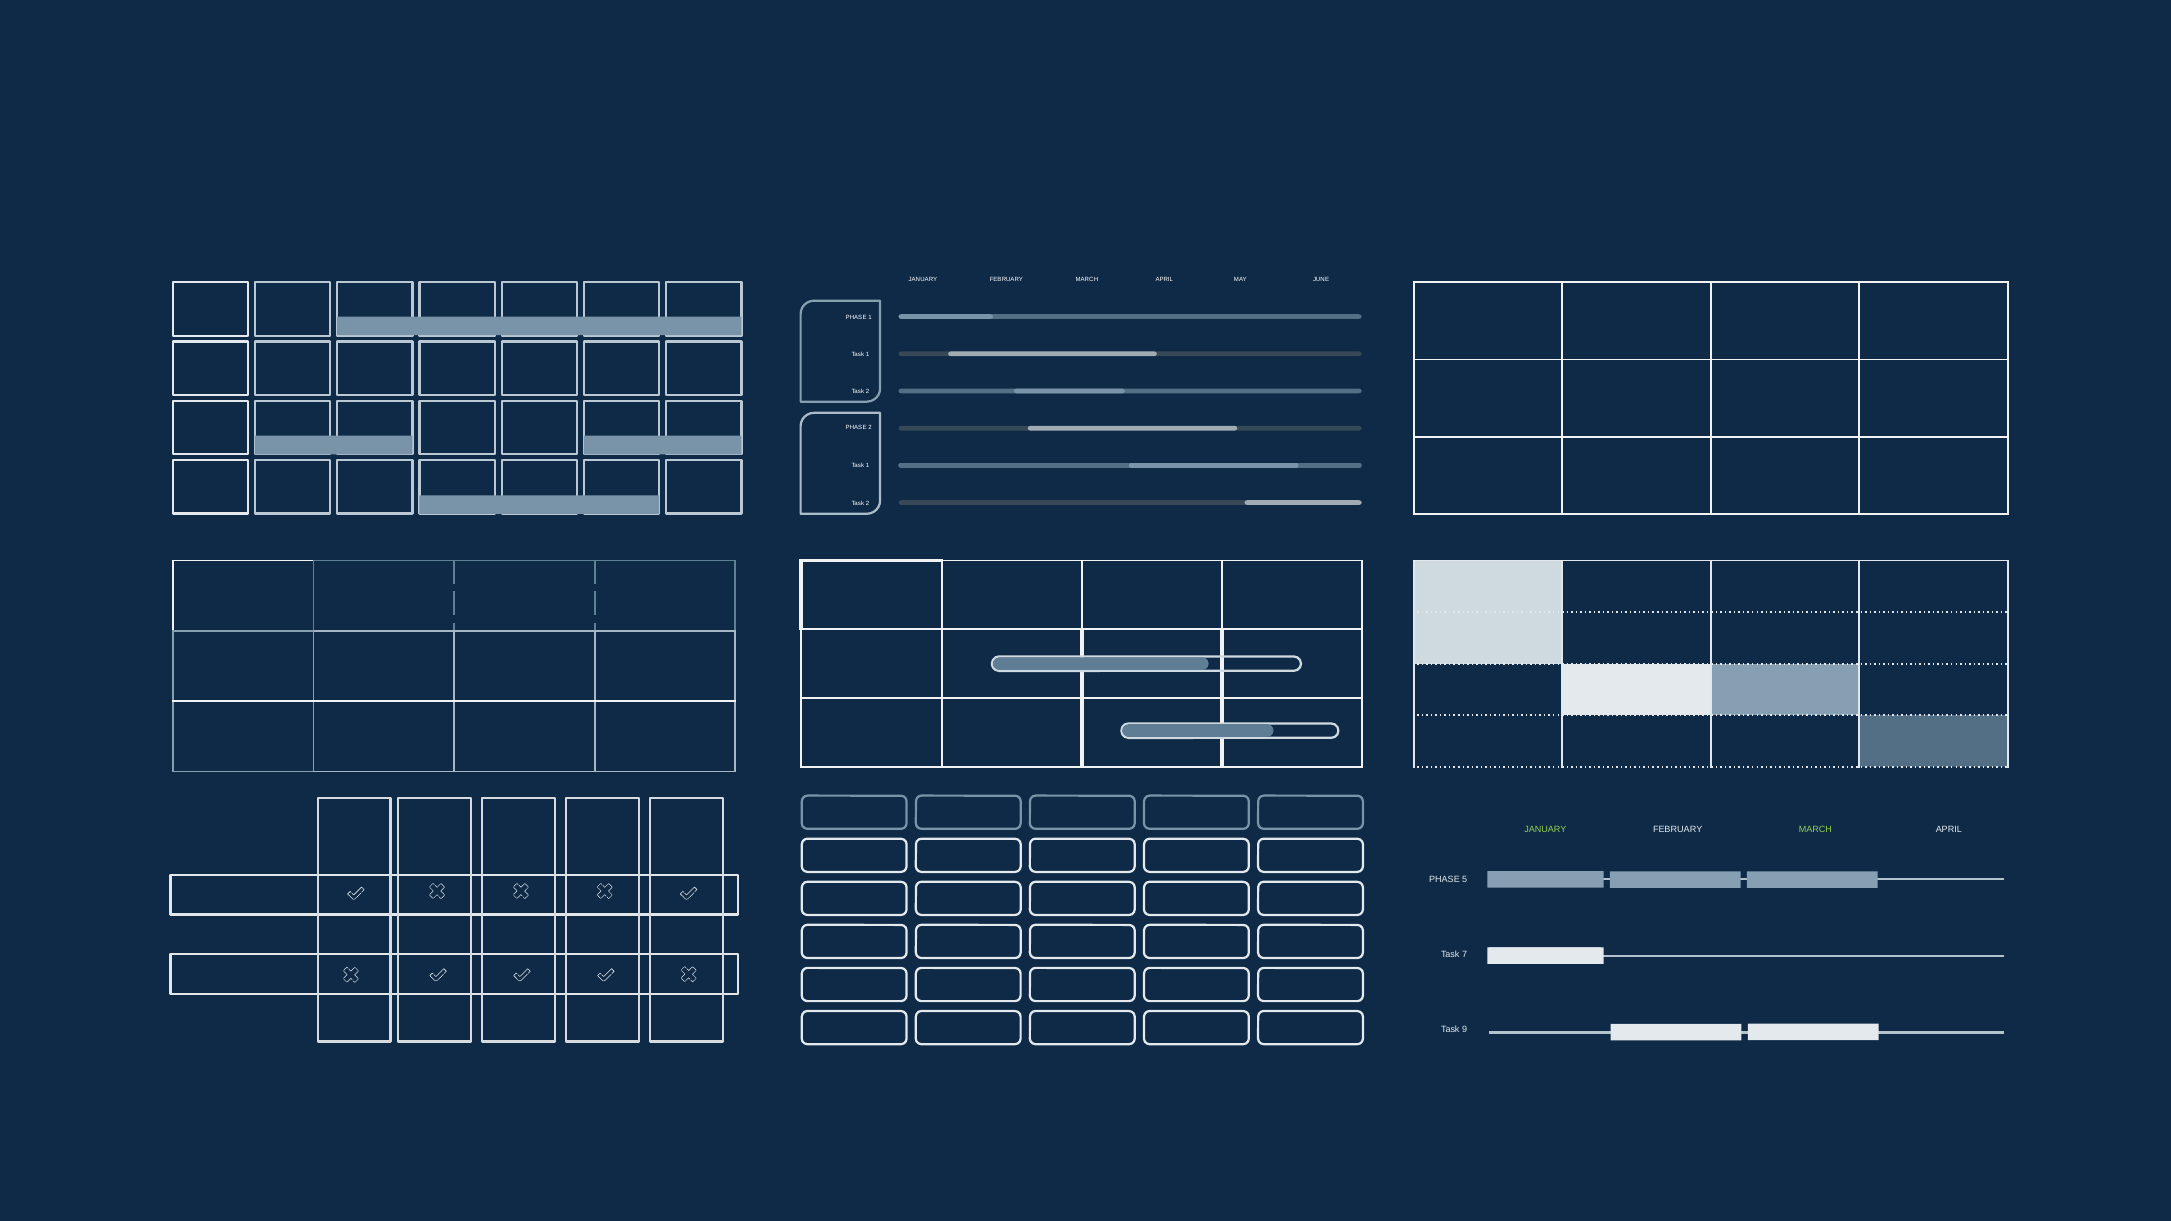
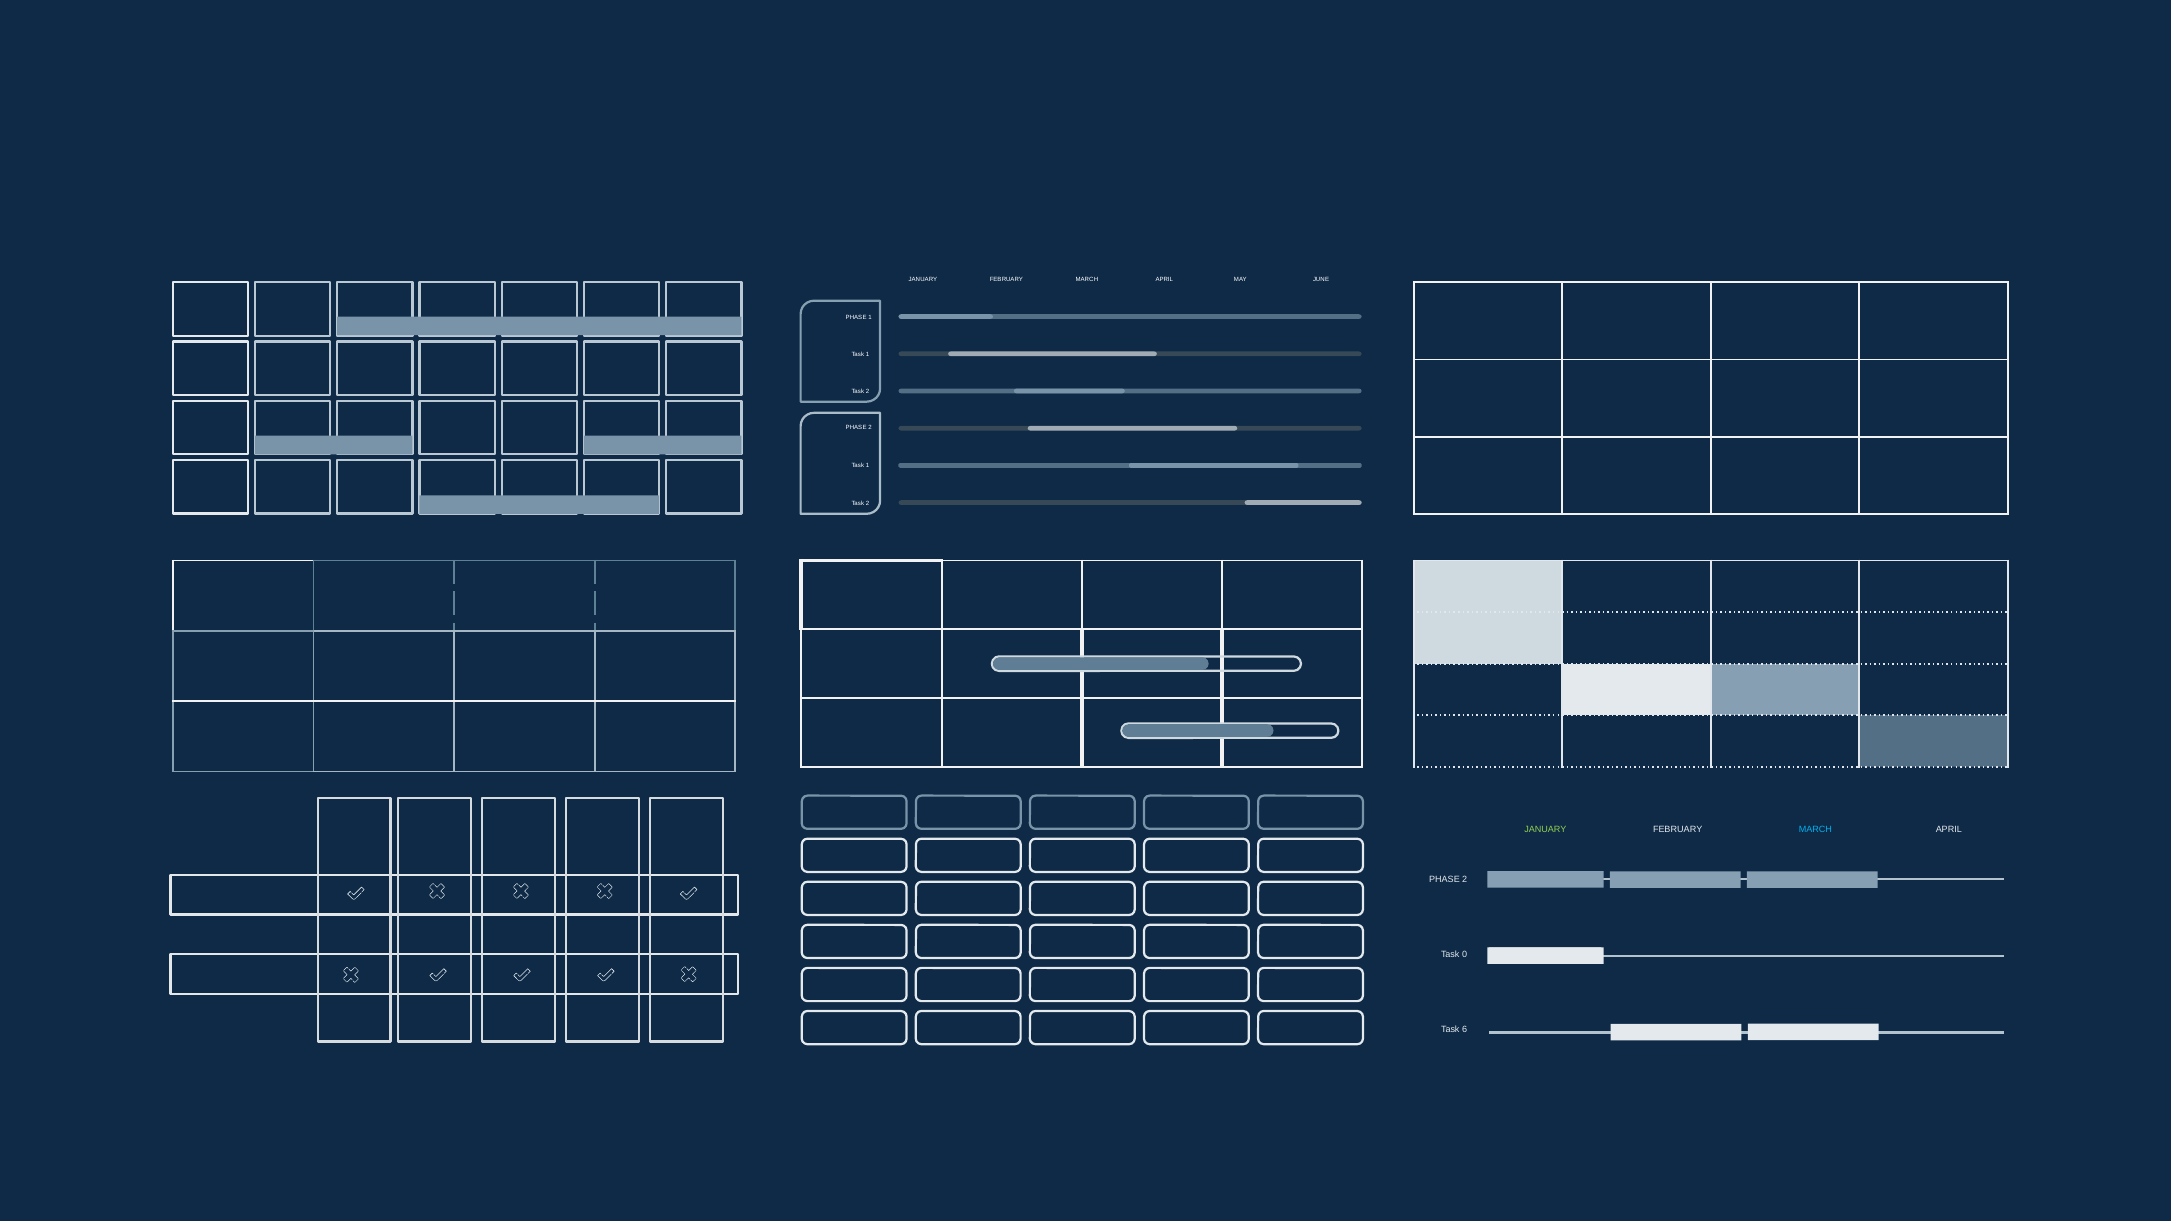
MARCH colour: light green -> light blue (1815, 830)
5: 5 -> 2 (1465, 880)
7: 7 -> 0 (1465, 955)
9: 9 -> 6 (1465, 1030)
